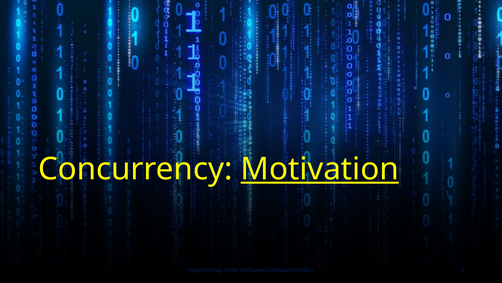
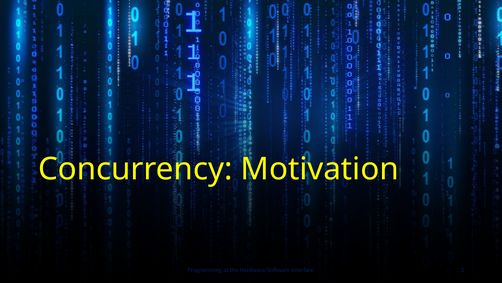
Motivation underline: present -> none (320, 169)
